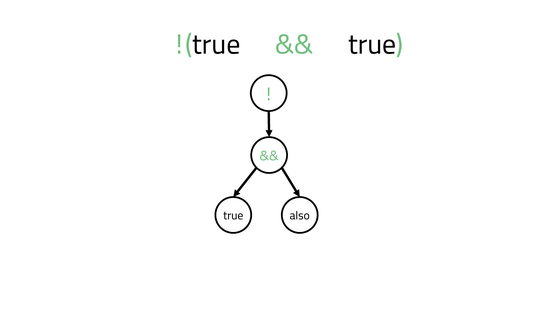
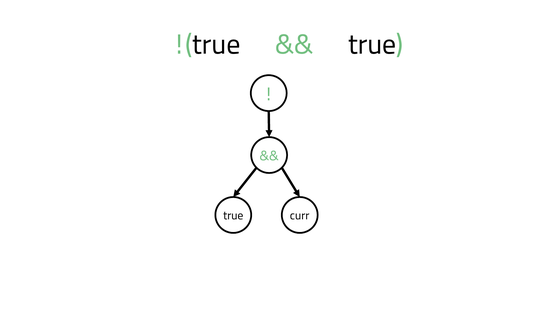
also: also -> curr (300, 216)
